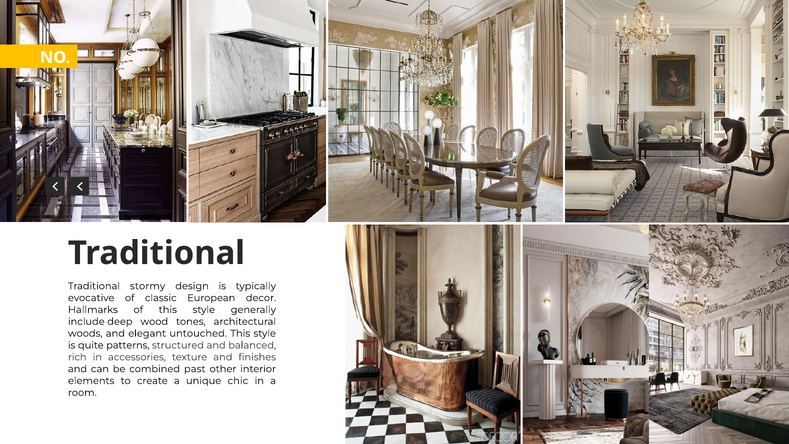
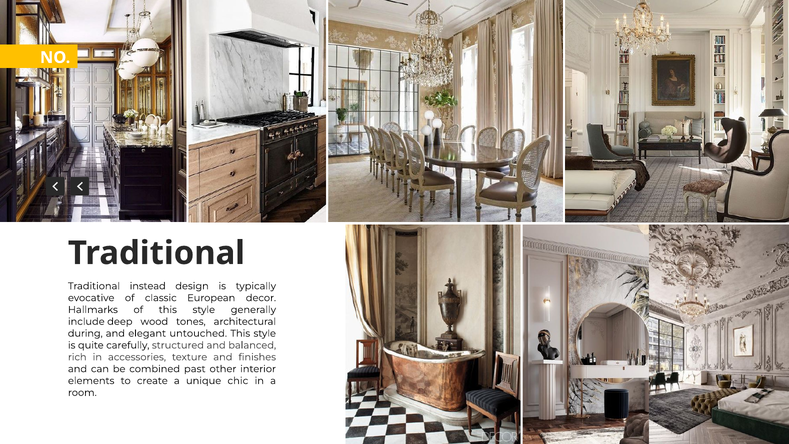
stormy: stormy -> instead (148, 286)
woods: woods -> during (85, 333)
patterns: patterns -> carefully (128, 345)
